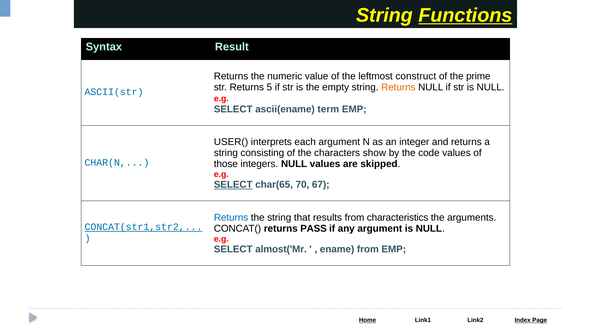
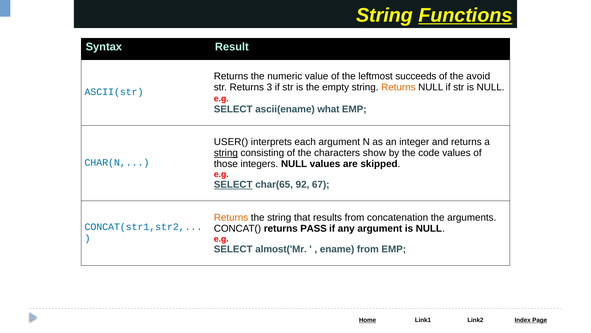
construct: construct -> succeeds (416, 76)
prime: prime -> avoid (478, 76)
5: 5 -> 3 (269, 87)
term: term -> what (328, 109)
string underline: none -> present (226, 153)
70: 70 -> 92 (302, 184)
Returns colour: blue -> orange (231, 217)
characteristics: characteristics -> concatenation (398, 217)
CONCAT(str1,str2 underline: present -> none (143, 227)
